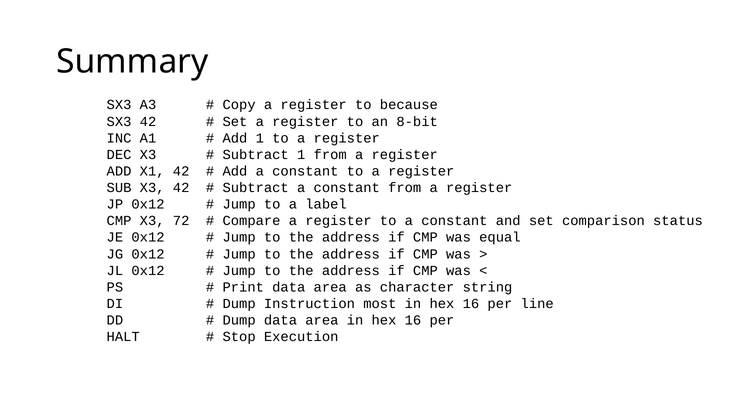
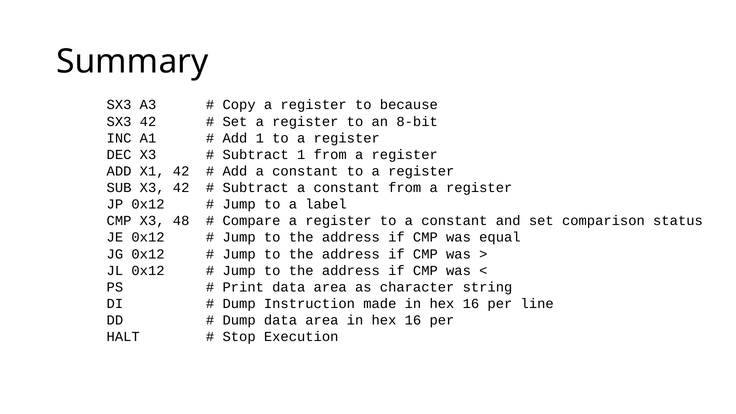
72: 72 -> 48 (181, 221)
most: most -> made (380, 304)
